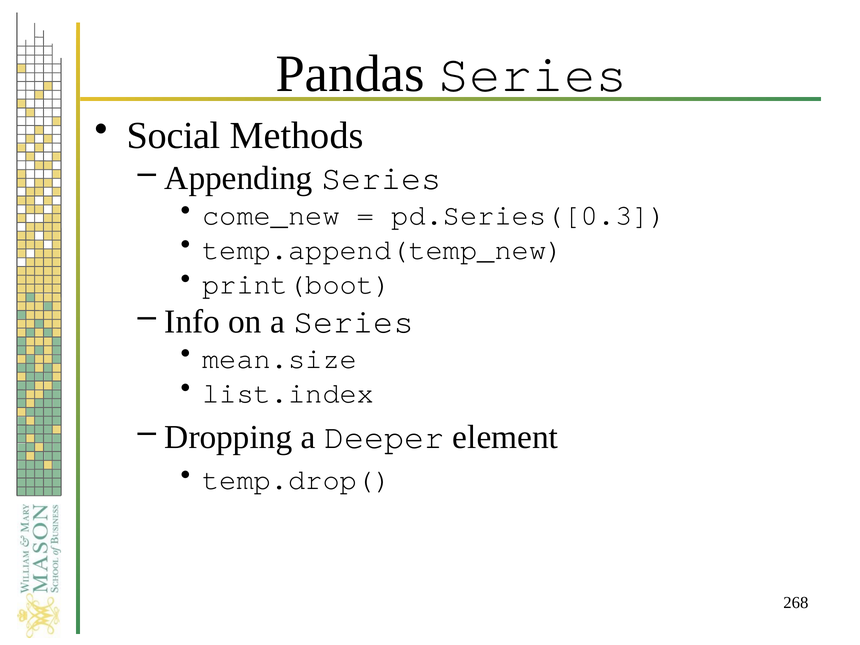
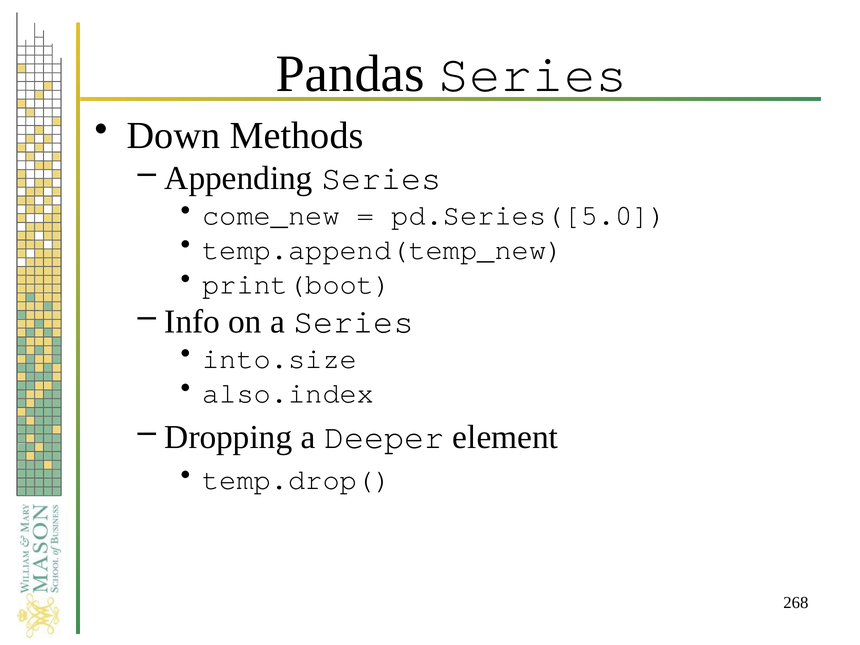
Social: Social -> Down (174, 136)
pd.Series([0.3: pd.Series([0.3 -> pd.Series([5.0 (529, 215)
mean.size: mean.size -> into.size (280, 359)
list.index: list.index -> also.index (288, 393)
